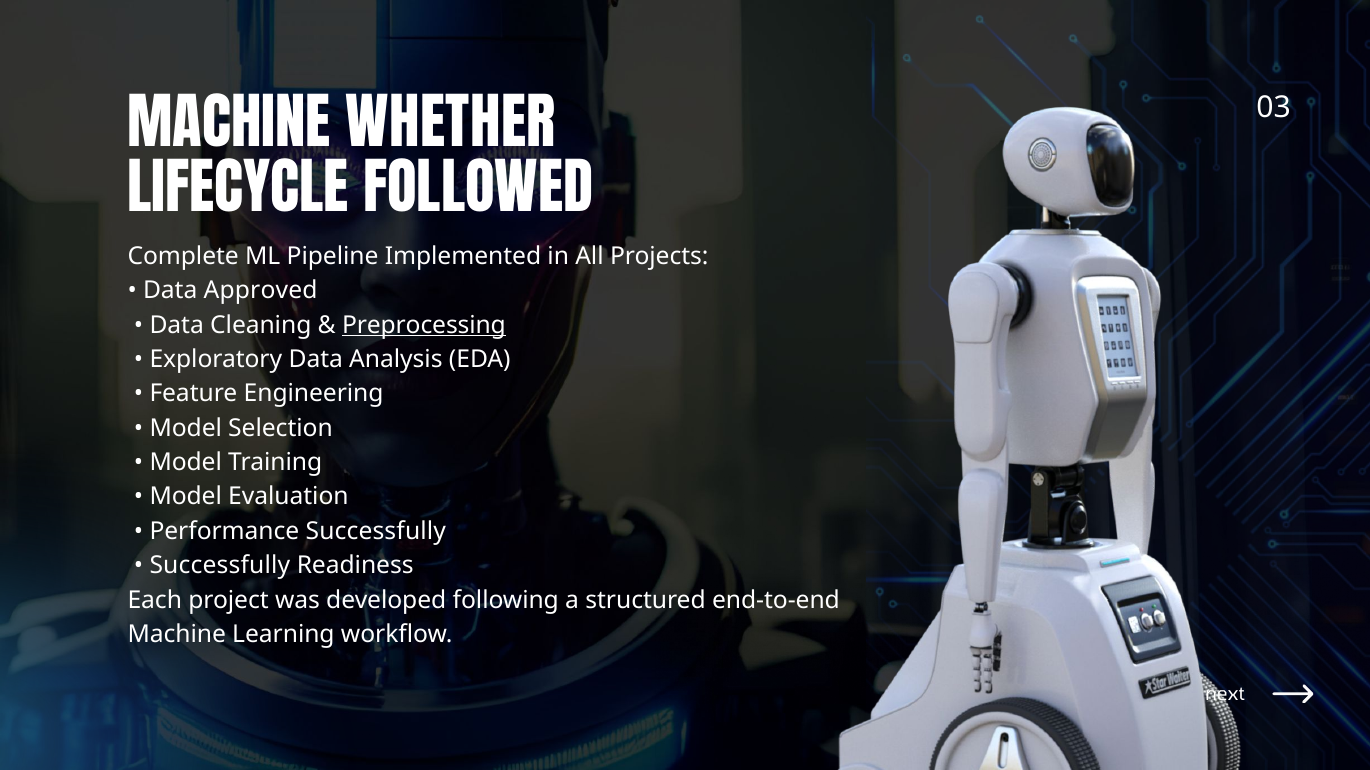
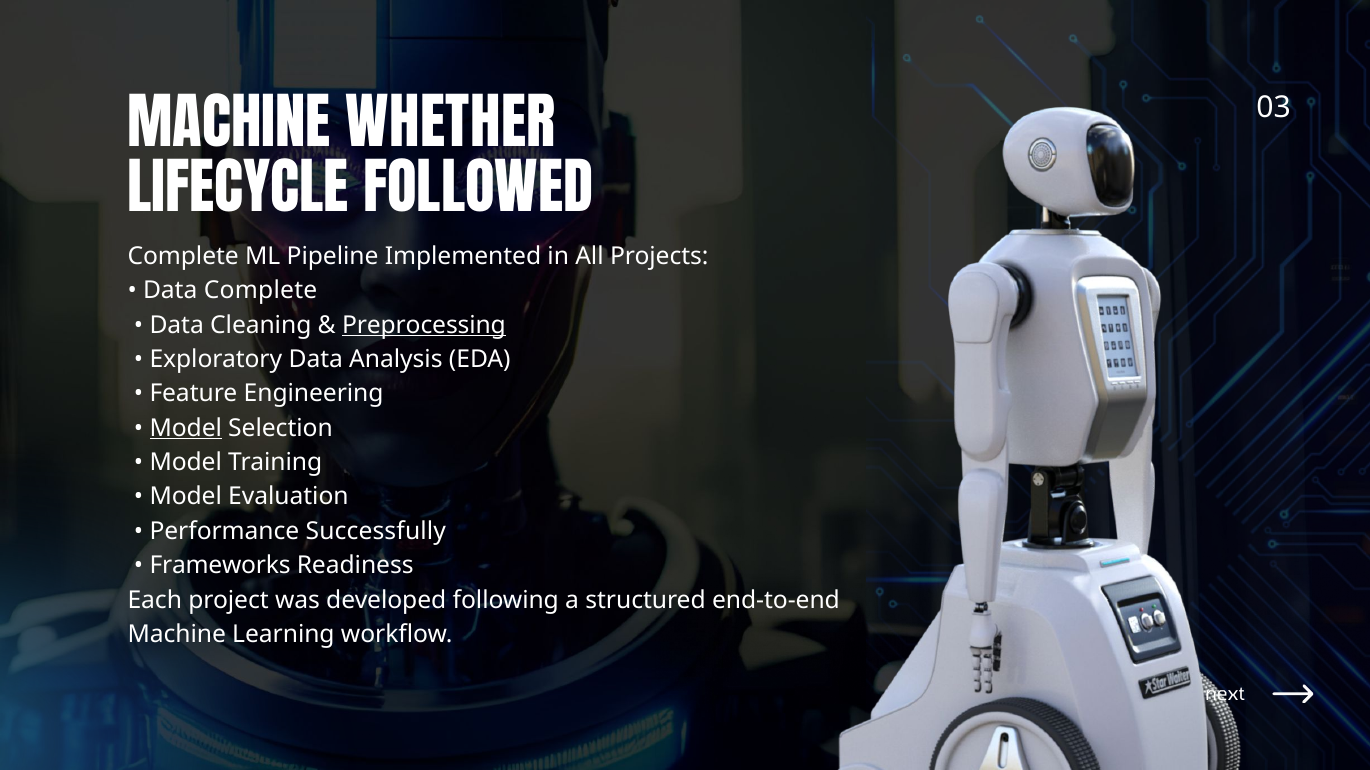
Data Approved: Approved -> Complete (261, 291)
Model underline: none -> present (186, 428)
Successfully: Successfully -> Frameworks (220, 566)
